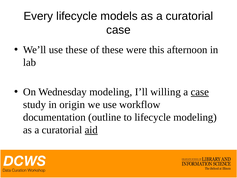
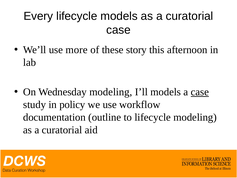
use these: these -> more (77, 50)
were: were -> story (136, 50)
I’ll willing: willing -> models (166, 92)
origin: origin -> policy (72, 105)
aid underline: present -> none (91, 130)
